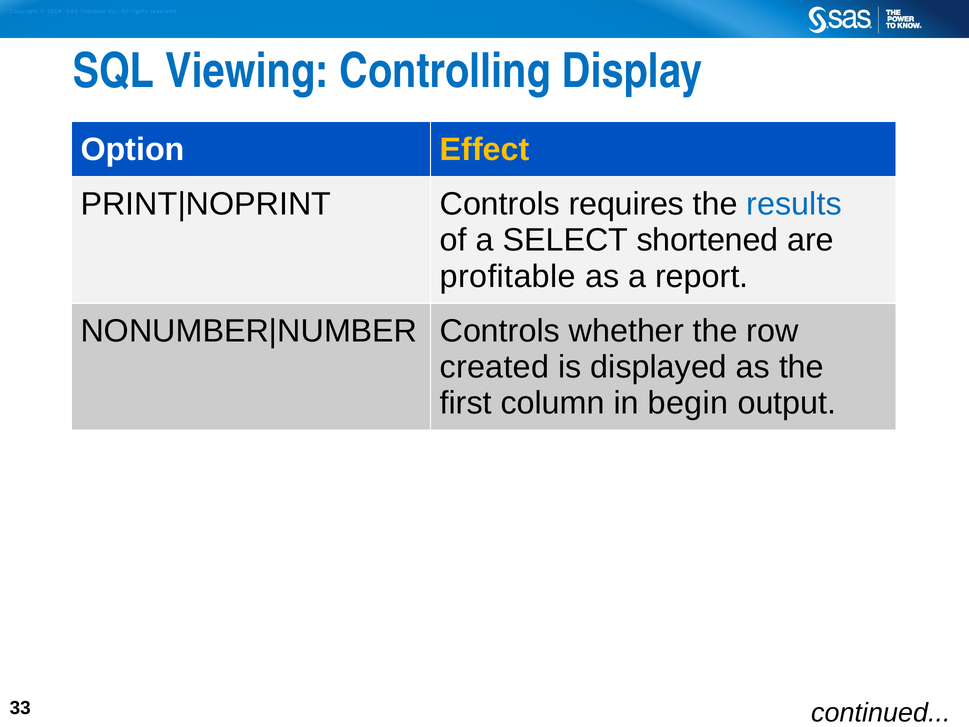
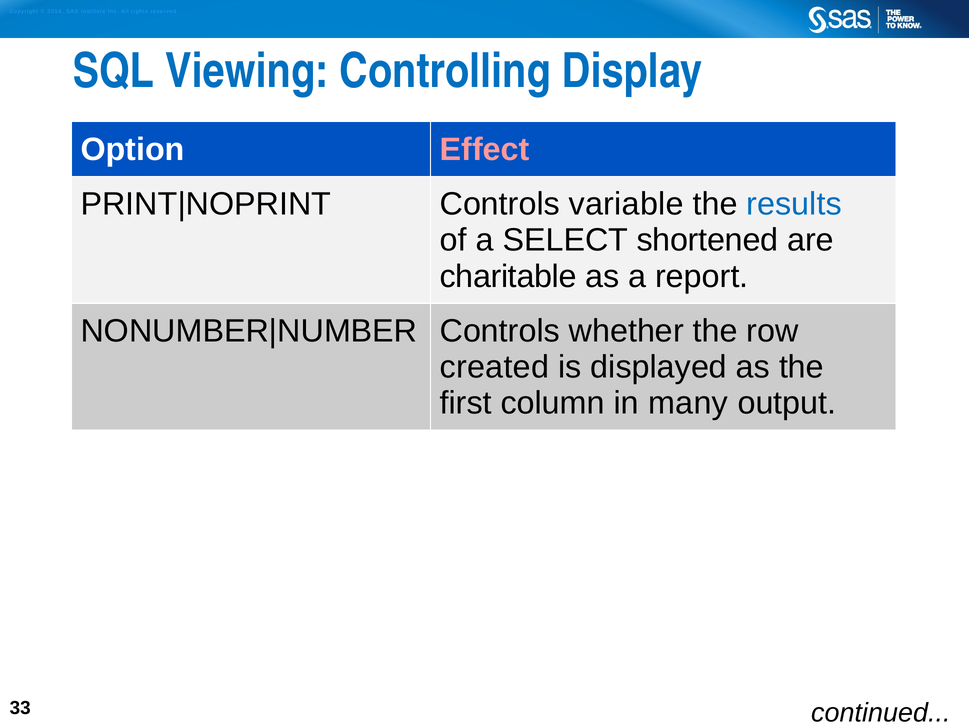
Effect colour: yellow -> pink (485, 149)
requires: requires -> variable (626, 204)
profitable: profitable -> charitable (508, 276)
begin: begin -> many (688, 403)
